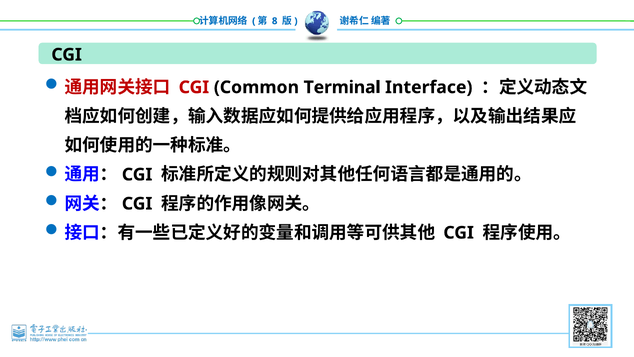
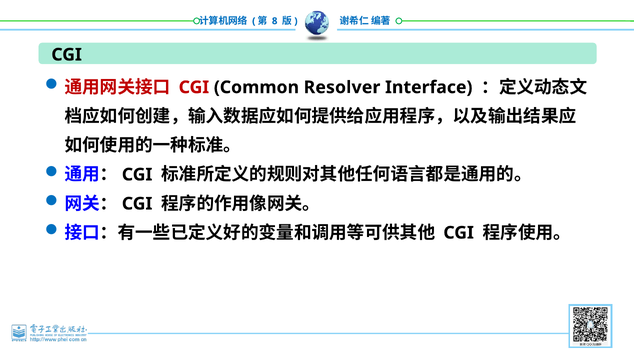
Terminal: Terminal -> Resolver (342, 87)
